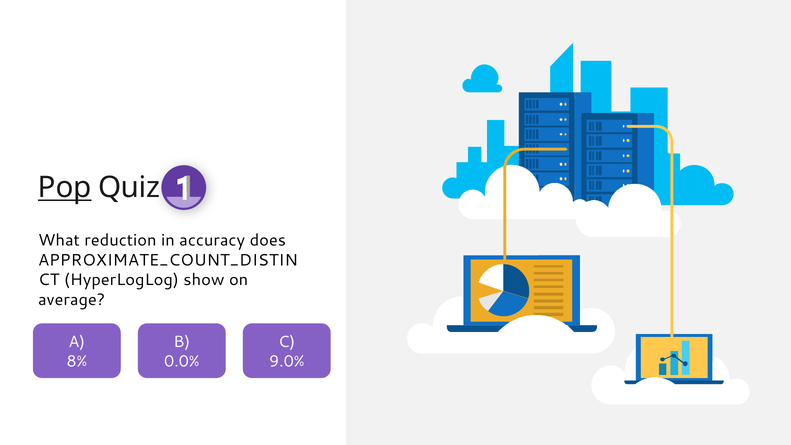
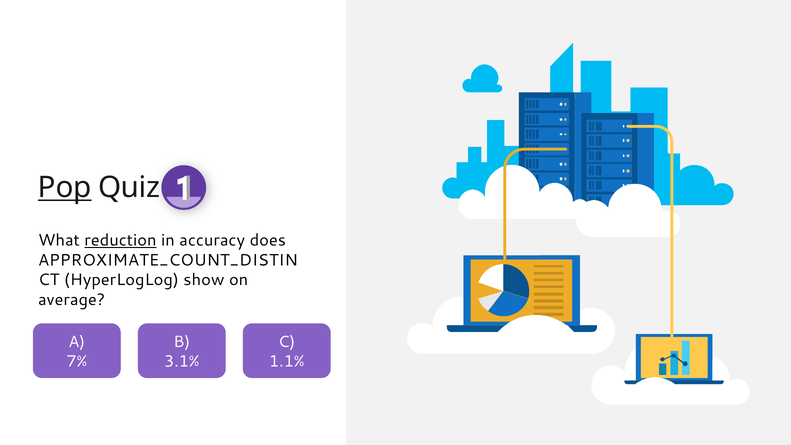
reduction underline: none -> present (120, 240)
8%: 8% -> 7% (77, 361)
0.0%: 0.0% -> 3.1% (182, 361)
9.0%: 9.0% -> 1.1% (287, 361)
